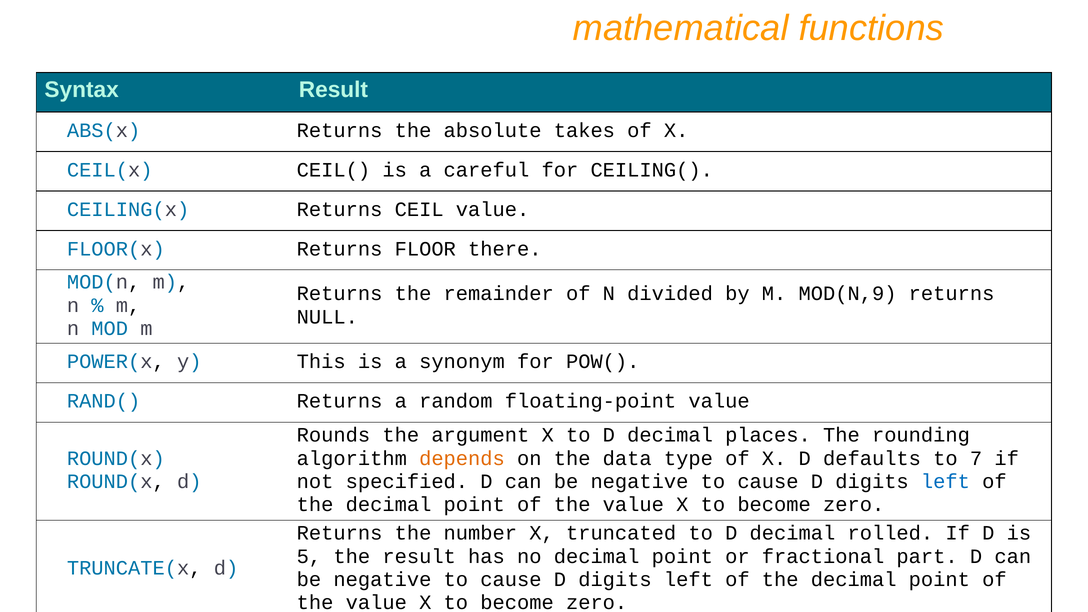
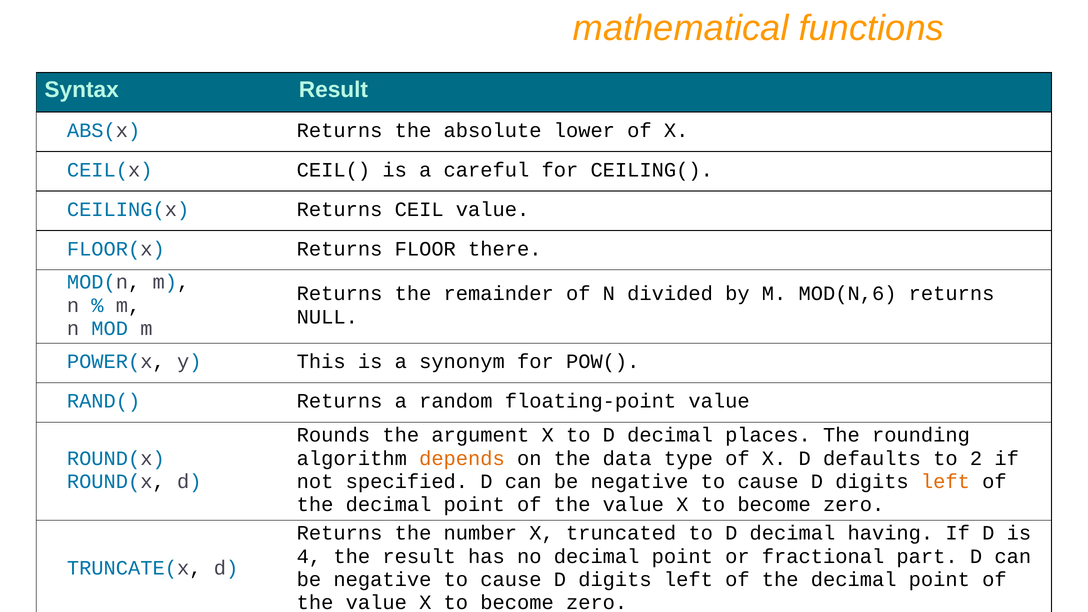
takes: takes -> lower (584, 130)
MOD(N,9: MOD(N,9 -> MOD(N,6 (848, 294)
7: 7 -> 2 (976, 458)
left colour: blue -> orange (945, 481)
rolled: rolled -> having (890, 533)
5: 5 -> 4 (309, 556)
